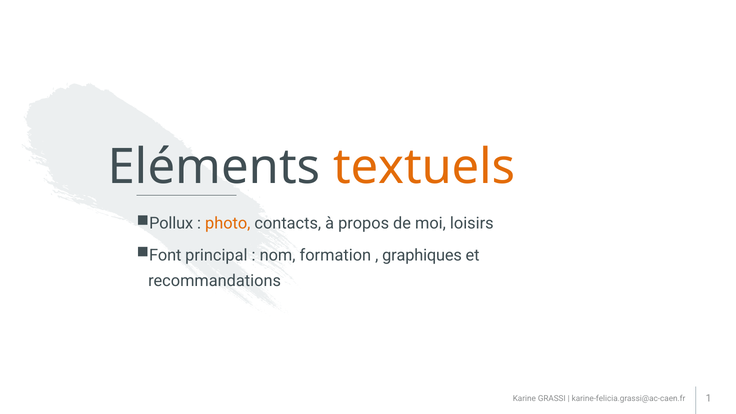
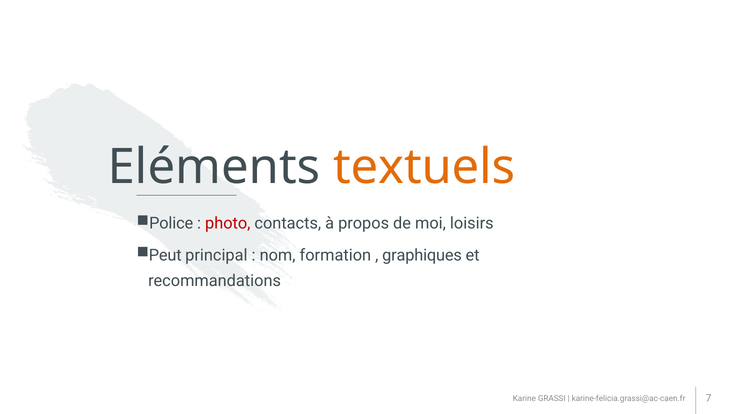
Pollux: Pollux -> Police (171, 223)
photo colour: orange -> red (228, 223)
Font: Font -> Peut (165, 255)
1: 1 -> 7 (709, 398)
